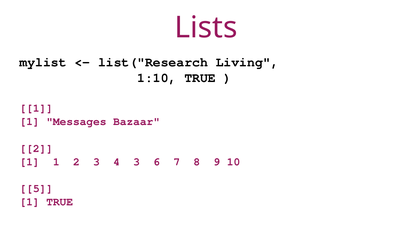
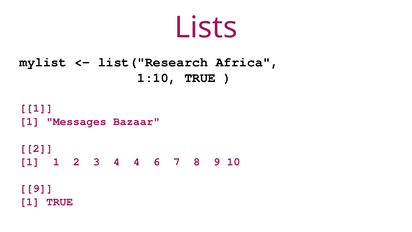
Living: Living -> Africa (247, 62)
4 3: 3 -> 4 (137, 162)
5: 5 -> 9 (36, 188)
